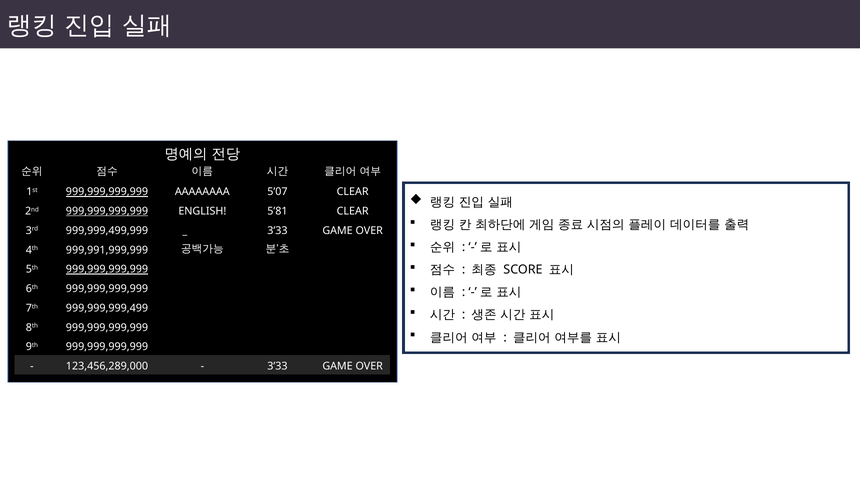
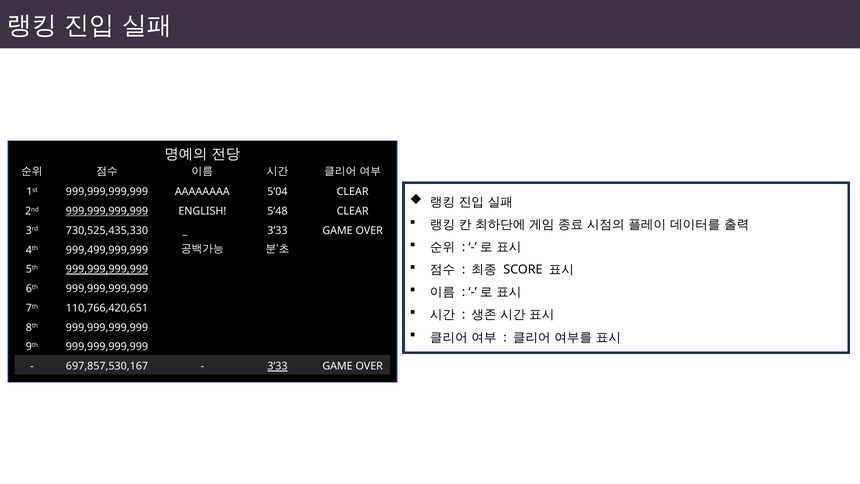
999,999,999,999 underline: present -> none (107, 192)
5’07: 5’07 -> 5’04 (277, 192)
5’81: 5’81 -> 5’48 (277, 211)
999,999,499,999: 999,999,499,999 -> 730,525,435,330 (107, 231)
999,991,999,999: 999,991,999,999 -> 999,499,999,999 (107, 250)
999,999,999,499: 999,999,999,499 -> 110,766,420,651 (107, 308)
123,456,289,000: 123,456,289,000 -> 697,857,530,167 (107, 366)
3’33 underline: none -> present (277, 366)
